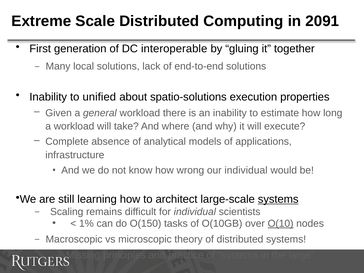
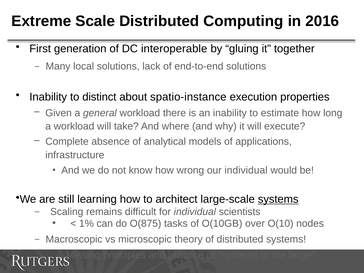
2091: 2091 -> 2016 (322, 21)
unified: unified -> distinct (99, 97)
spatio-solutions: spatio-solutions -> spatio-instance (188, 97)
O(150: O(150 -> O(875 (146, 223)
O(10 underline: present -> none (281, 223)
